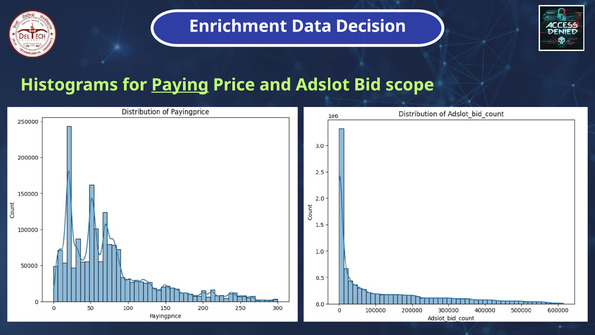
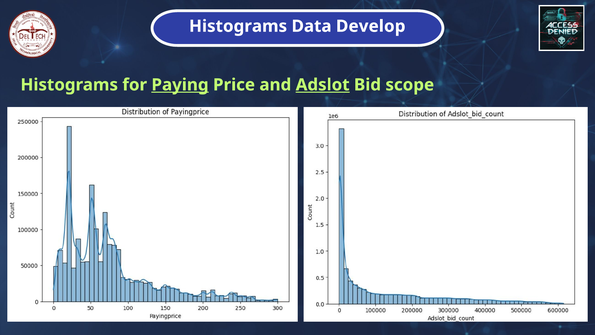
Enrichment: Enrichment -> Histograms (238, 26)
Decision: Decision -> Develop (371, 26)
Adslot underline: none -> present (323, 85)
